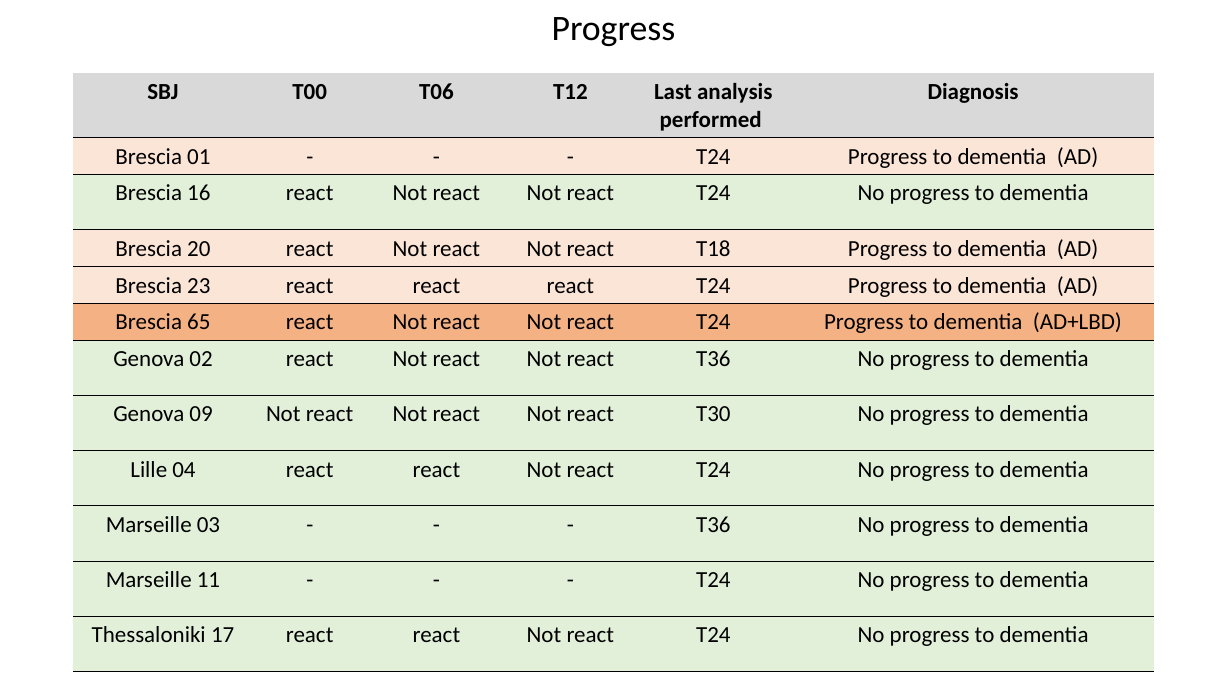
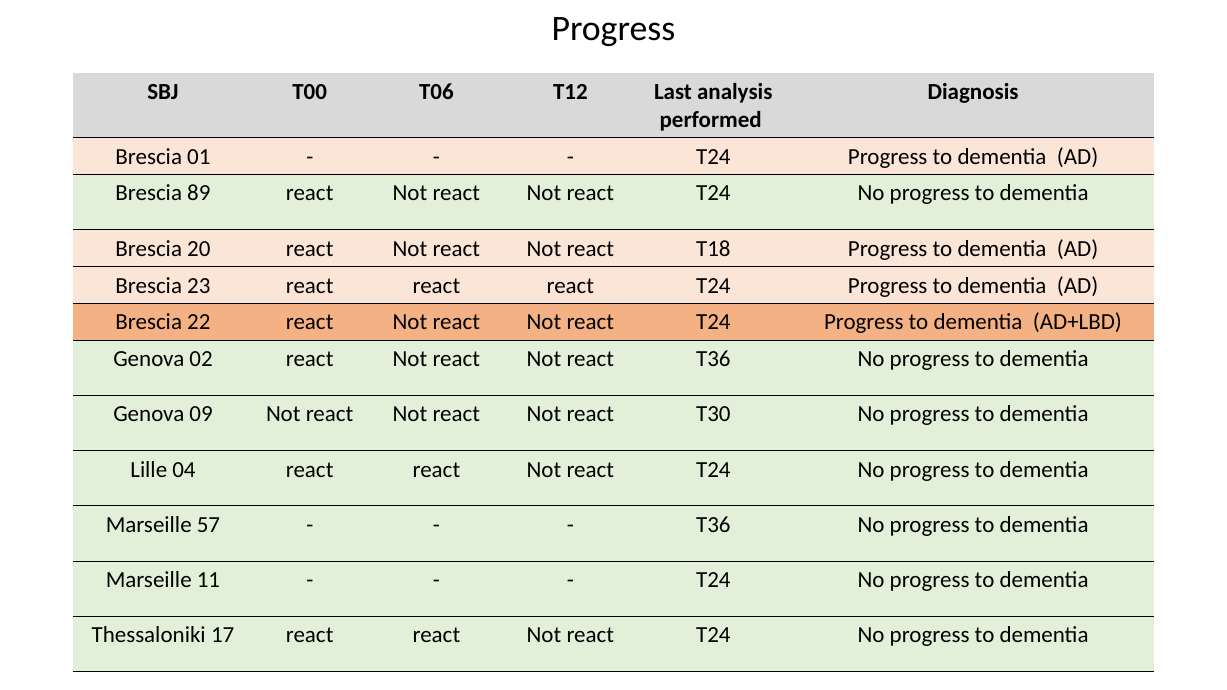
16: 16 -> 89 (199, 193)
65: 65 -> 22 (199, 322)
03: 03 -> 57 (208, 525)
